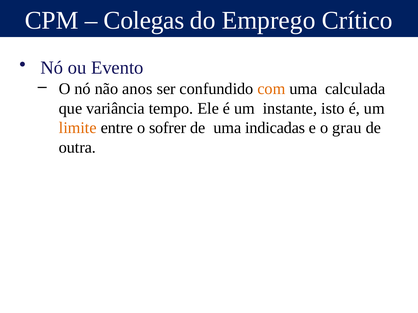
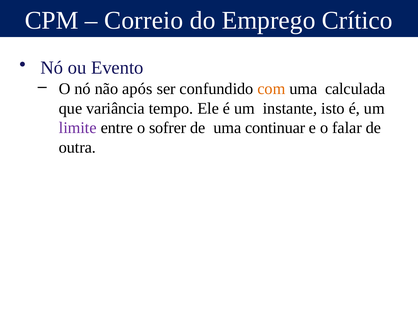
Colegas: Colegas -> Correio (144, 20)
anos: anos -> após (137, 89)
limite colour: orange -> purple (78, 128)
indicadas: indicadas -> continuar (275, 128)
grau: grau -> falar (347, 128)
